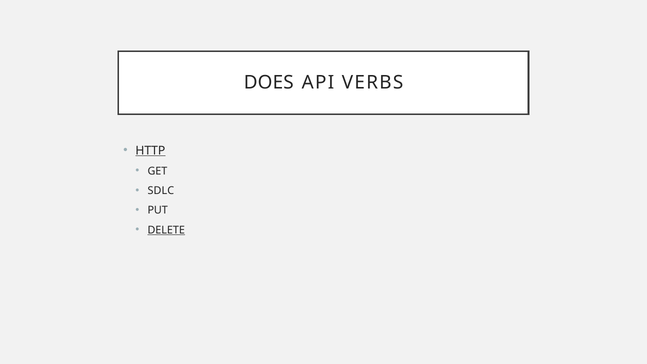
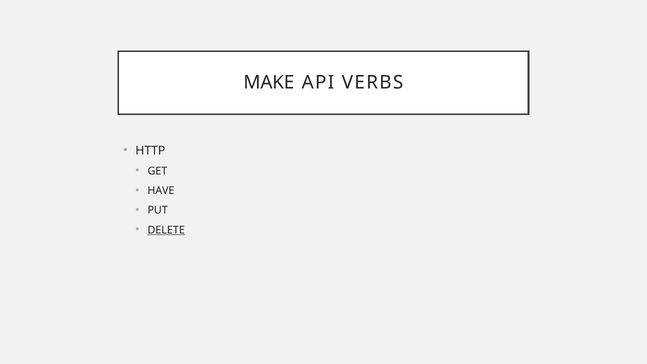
DOES: DOES -> MAKE (269, 83)
HTTP underline: present -> none (150, 151)
SDLC: SDLC -> HAVE (161, 191)
